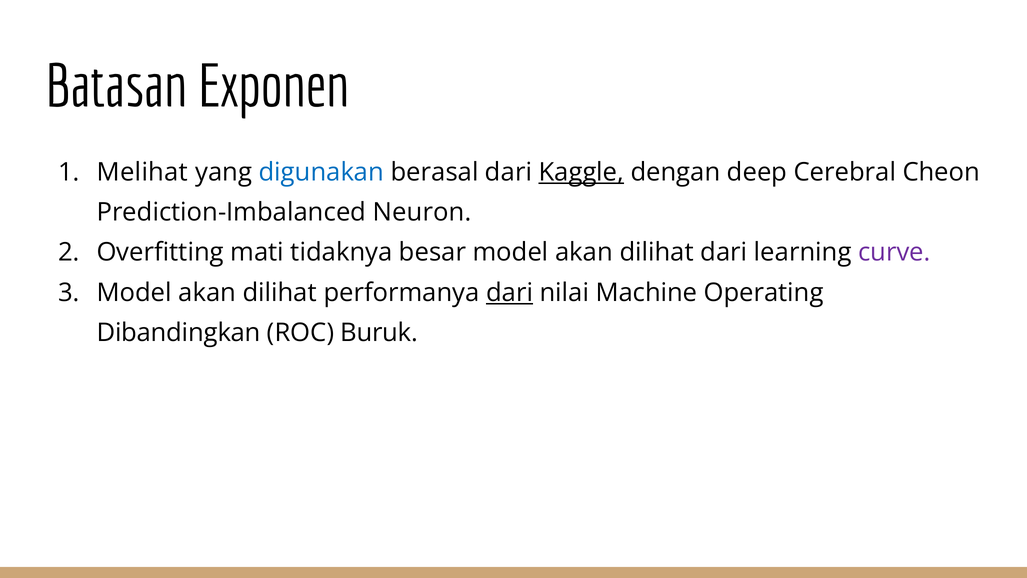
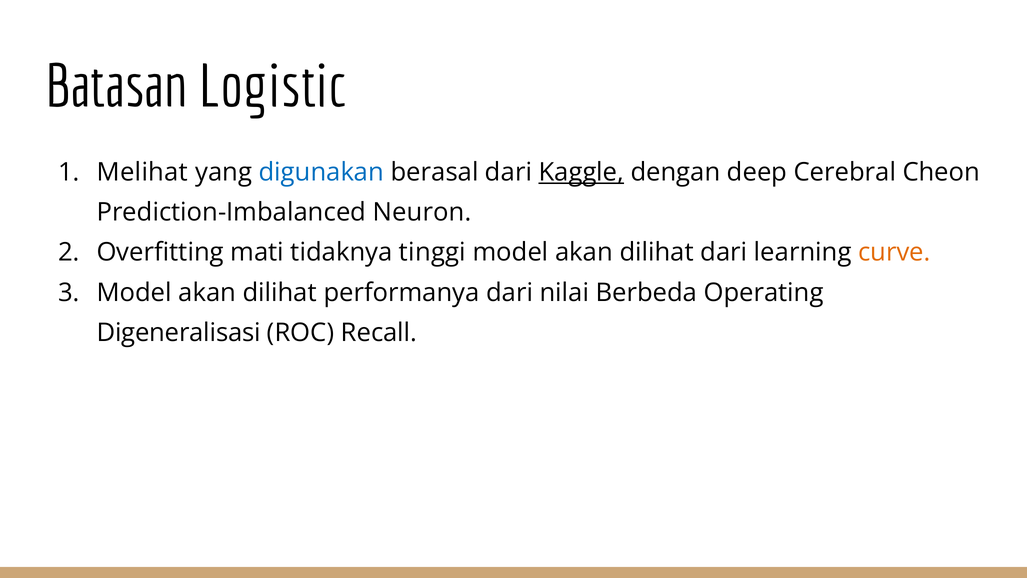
Exponen: Exponen -> Logistic (273, 87)
besar: besar -> tinggi (432, 252)
curve colour: purple -> orange (894, 252)
dari underline: present -> none (510, 292)
Machine: Machine -> Berbeda (646, 292)
Dibandingkan: Dibandingkan -> Digeneralisasi (179, 333)
Buruk: Buruk -> Recall (379, 333)
